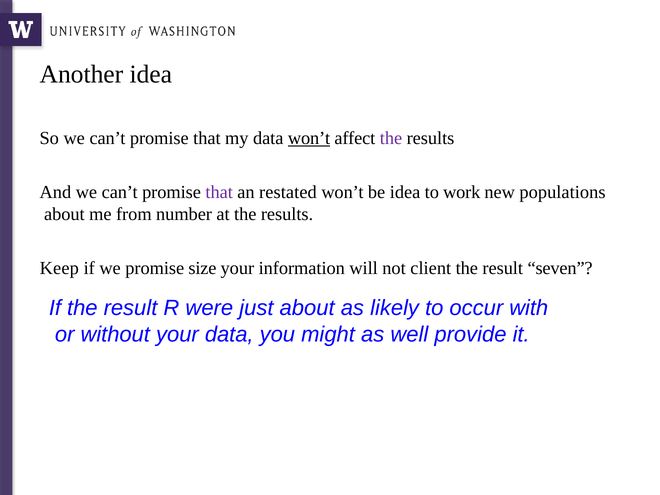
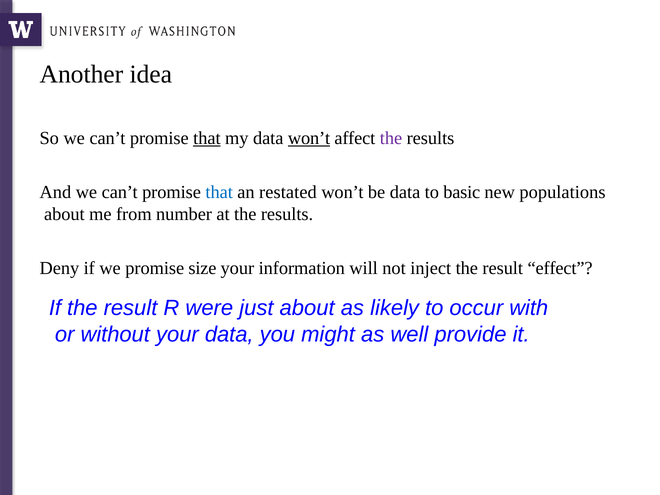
that underline: none -> present (207, 138)
that colour: purple -> blue (219, 192)
be idea: idea -> data (405, 192)
work: work -> basic (462, 192)
Keep: Keep -> Deny (59, 268)
client: client -> inject (431, 268)
seven: seven -> effect (560, 268)
